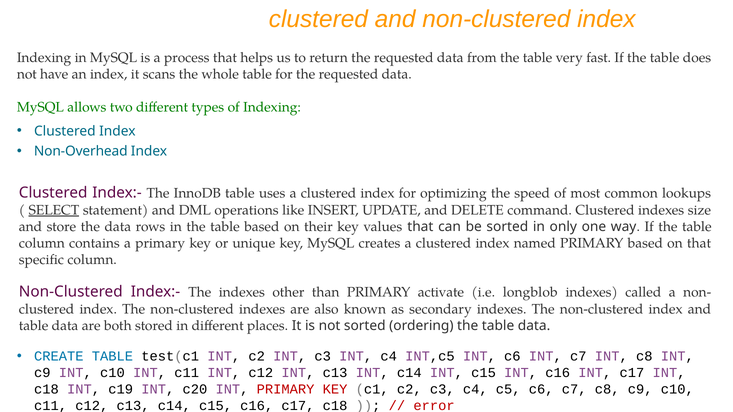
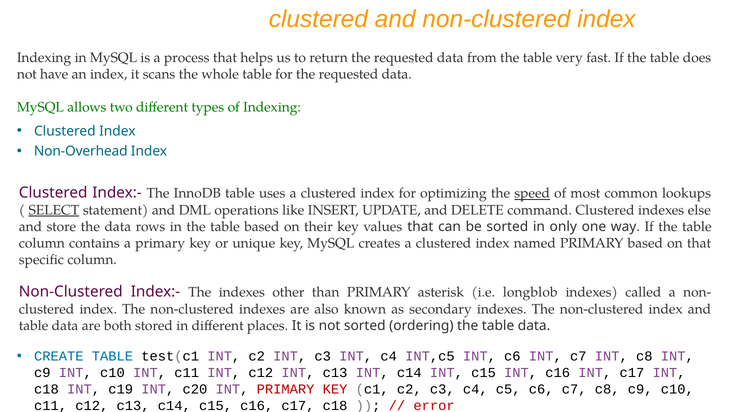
speed underline: none -> present (532, 194)
size: size -> else (699, 210)
activate: activate -> asterisk (441, 293)
